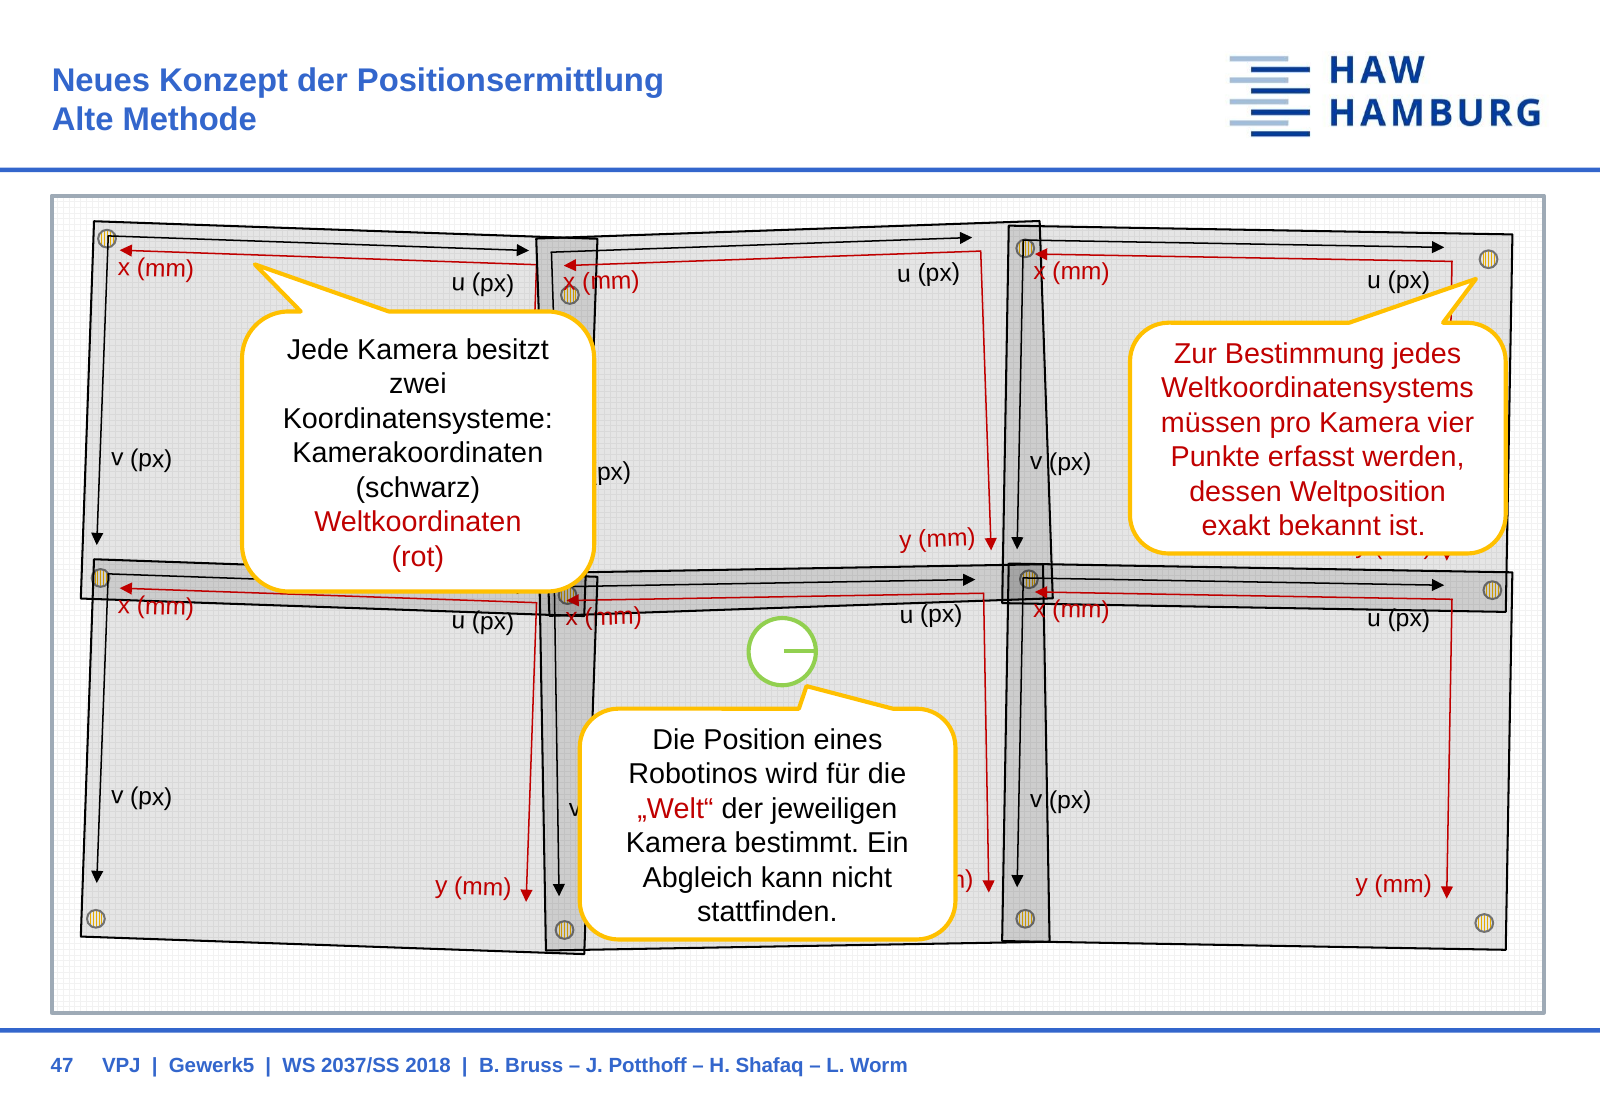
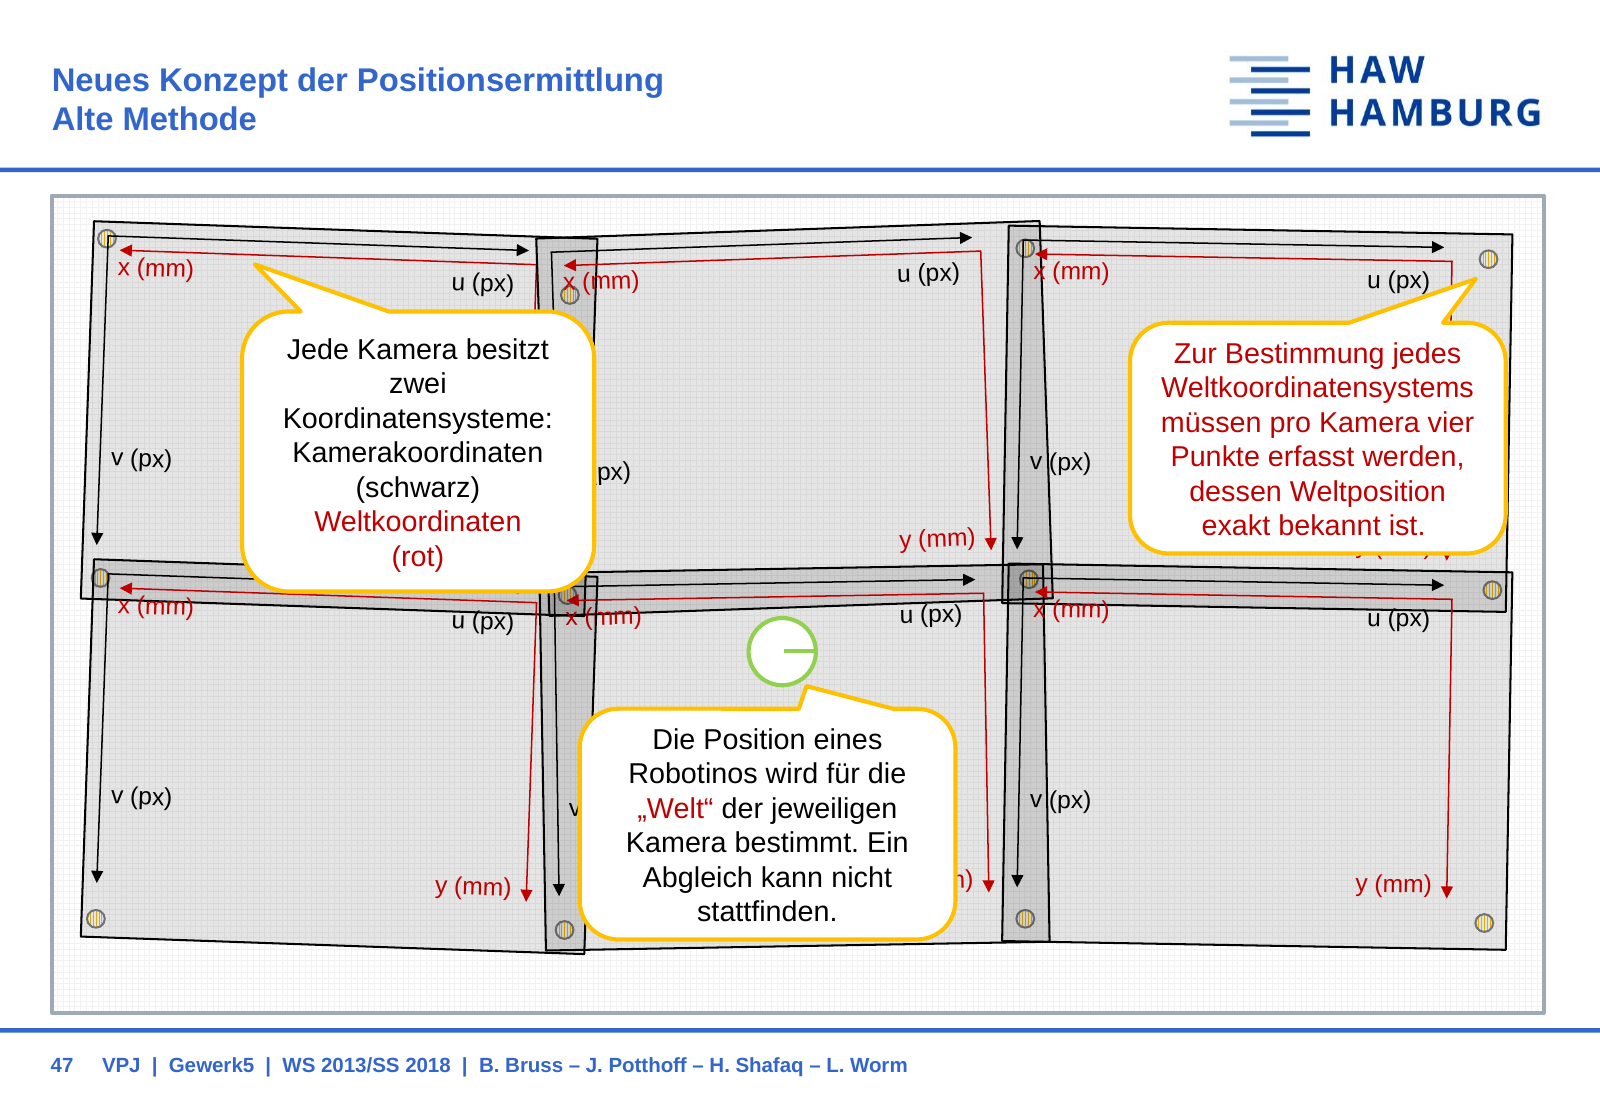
2037/SS: 2037/SS -> 2013/SS (360, 1066)
